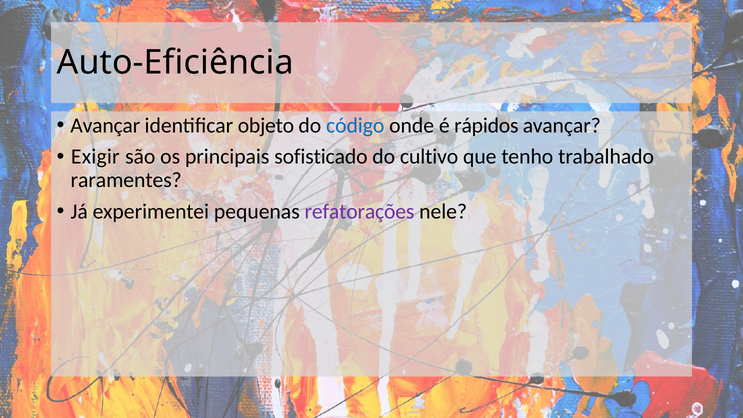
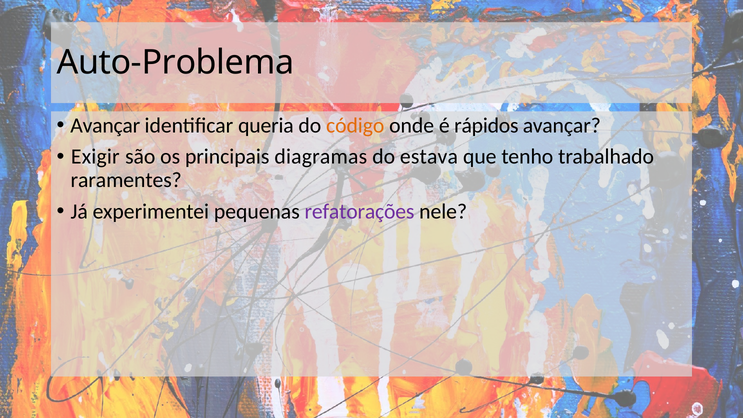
Auto-Eficiência: Auto-Eficiência -> Auto-Problema (176, 62)
objeto: objeto -> queria (266, 126)
código colour: blue -> orange (355, 126)
sofisticado: sofisticado -> diagramas (321, 157)
cultivo: cultivo -> estava (429, 157)
